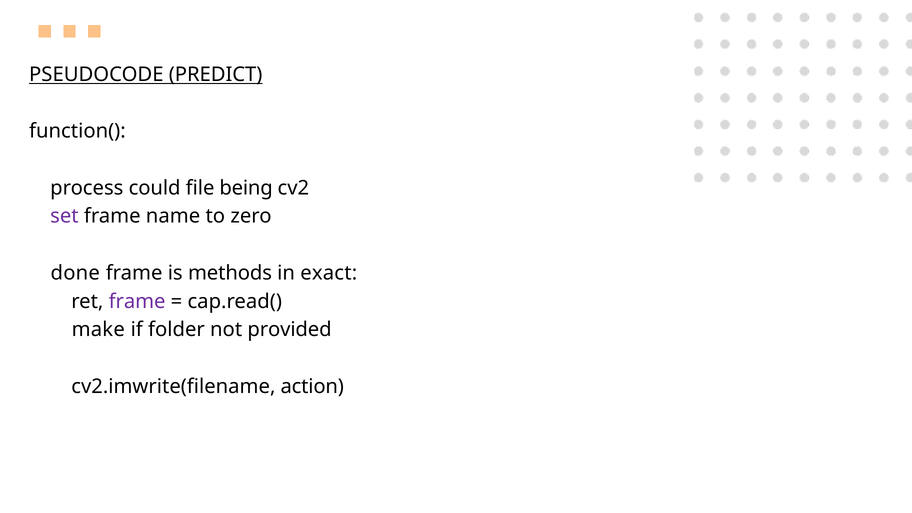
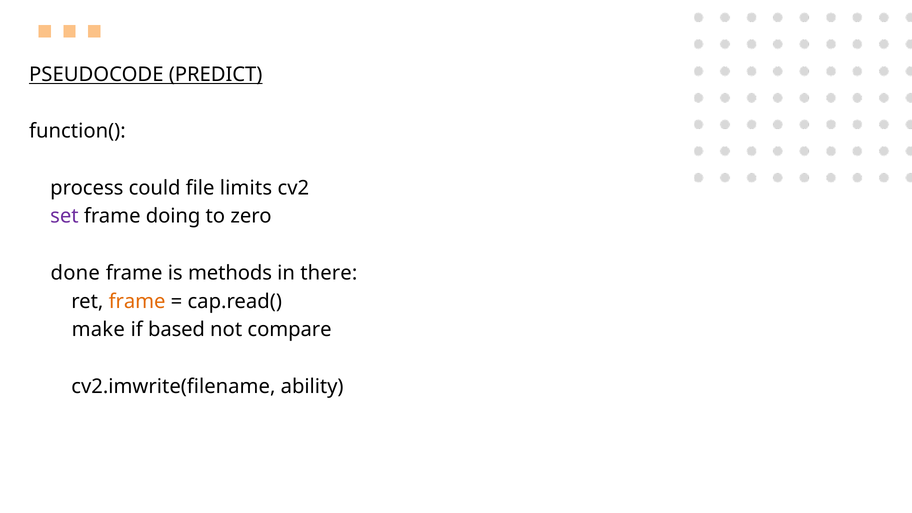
being: being -> limits (246, 188)
name: name -> doing (173, 216)
exact: exact -> there (329, 273)
frame colour: purple -> orange (137, 301)
folder: folder -> based (177, 330)
provided: provided -> compare (290, 330)
action: action -> ability (312, 386)
